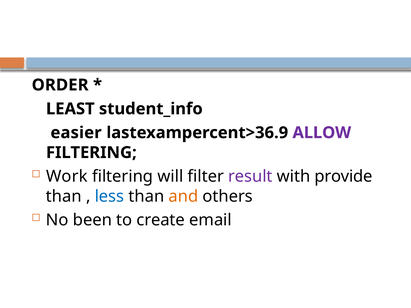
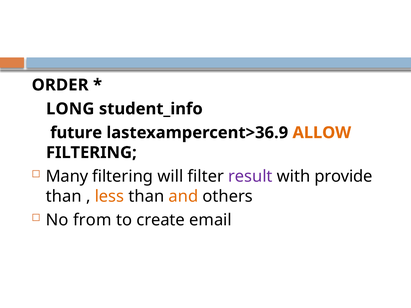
LEAST: LEAST -> LONG (70, 109)
easier: easier -> future (76, 133)
ALLOW colour: purple -> orange (322, 133)
Work: Work -> Many (67, 177)
less colour: blue -> orange (109, 196)
been: been -> from (92, 220)
